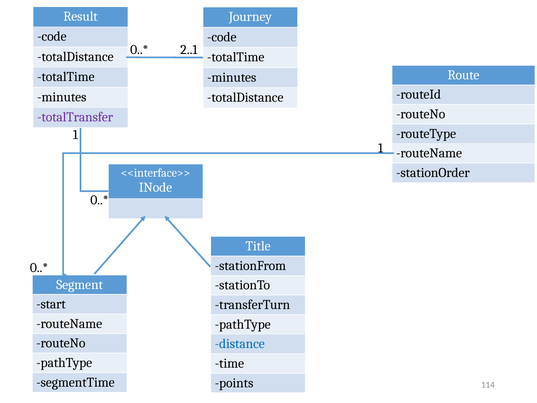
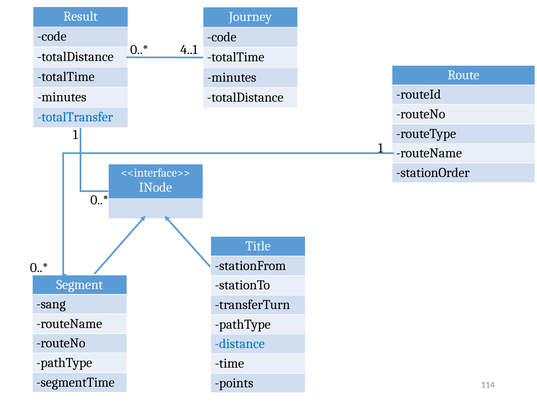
2..1: 2..1 -> 4..1 (189, 50)
totalTransfer colour: purple -> blue (75, 117)
start: start -> sang (51, 304)
